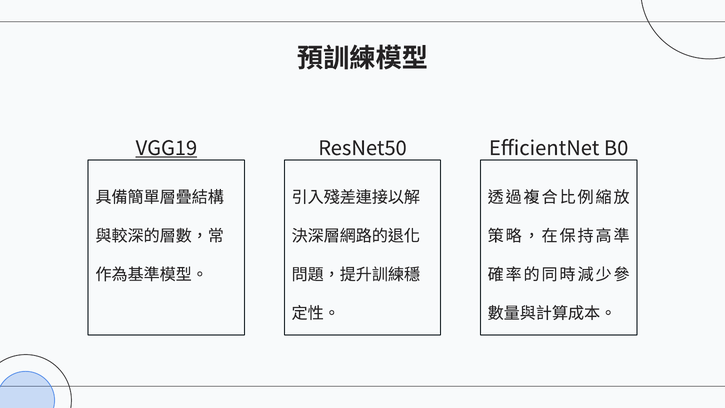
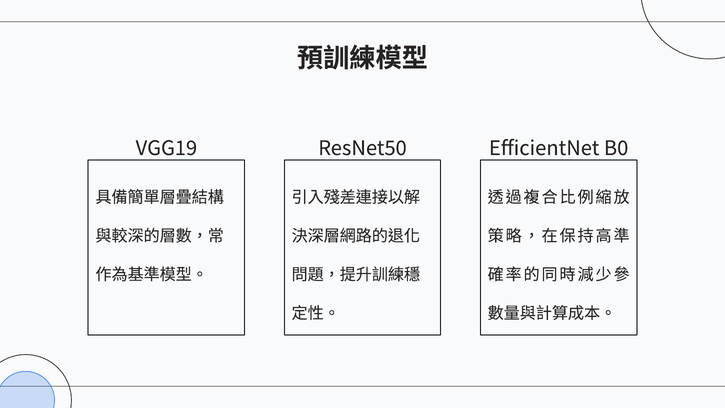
VGG19 underline: present -> none (166, 148)
